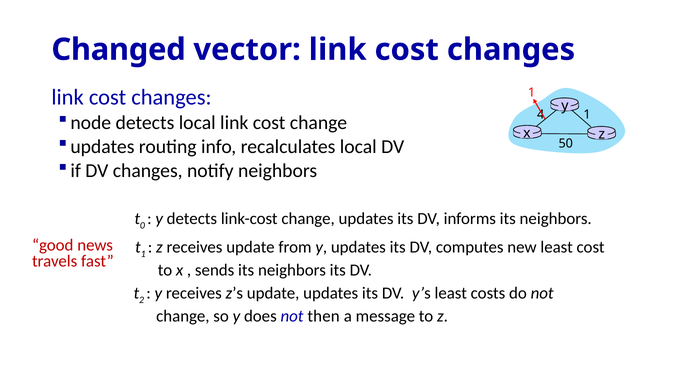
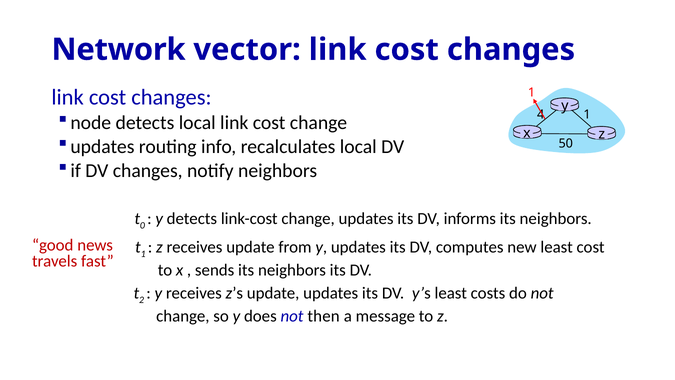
Changed: Changed -> Network (119, 50)
